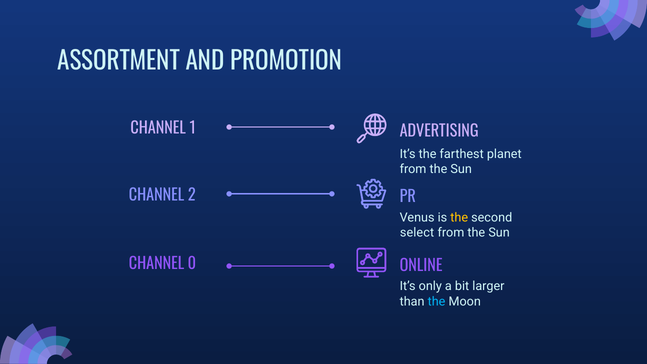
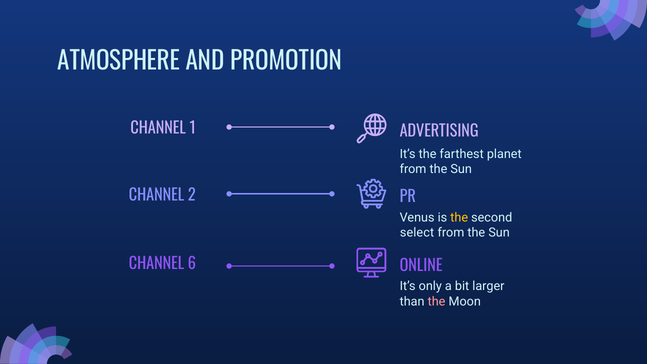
ASSORTMENT: ASSORTMENT -> ATMOSPHERE (119, 62)
0: 0 -> 6 (192, 264)
the colour: light blue -> pink (437, 301)
